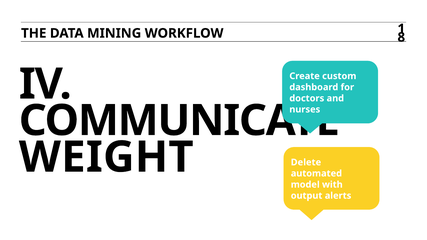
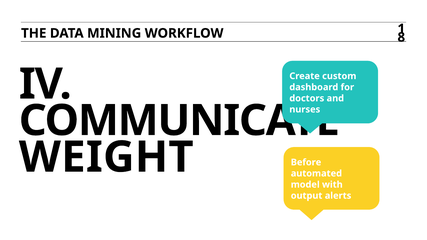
Delete: Delete -> Before (306, 162)
